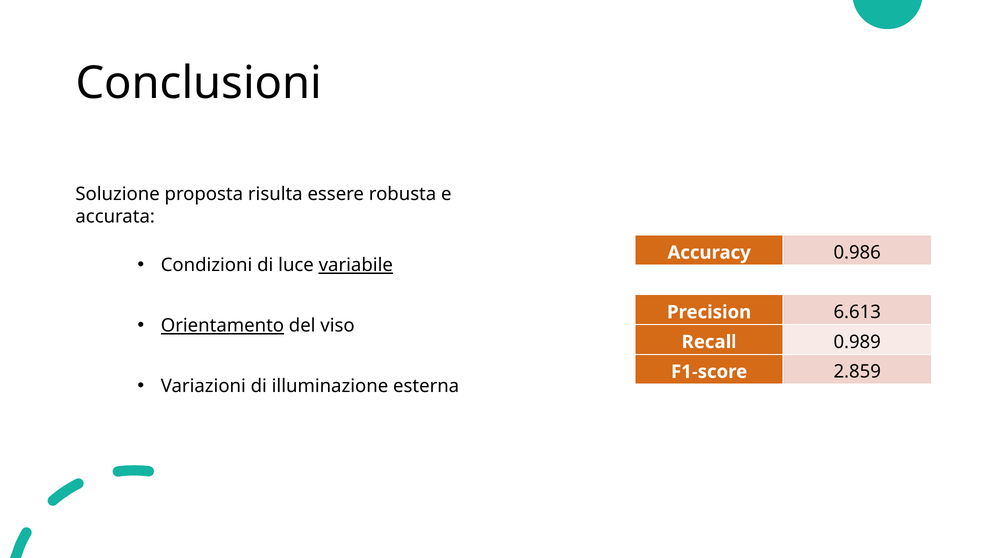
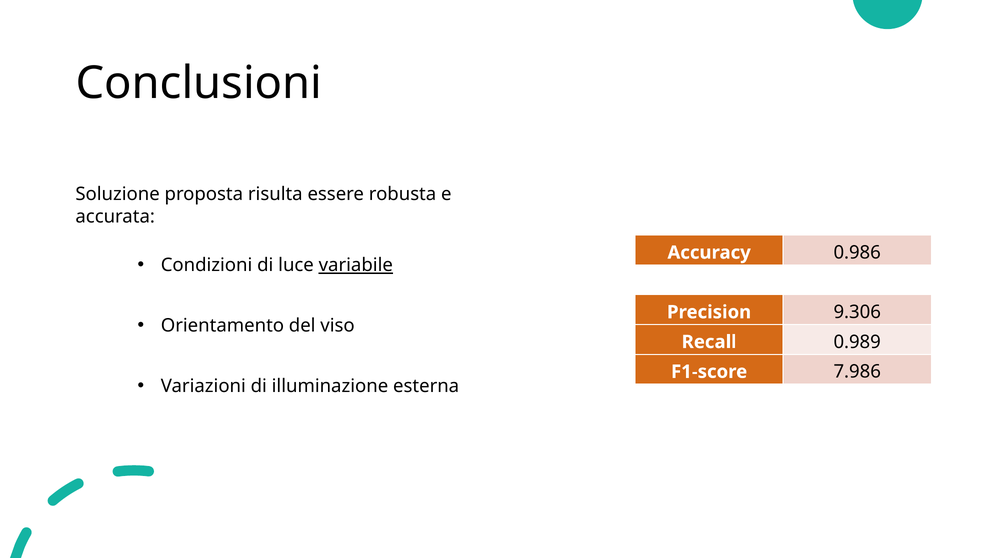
6.613: 6.613 -> 9.306 (857, 312)
Orientamento underline: present -> none (222, 325)
2.859: 2.859 -> 7.986 (857, 371)
